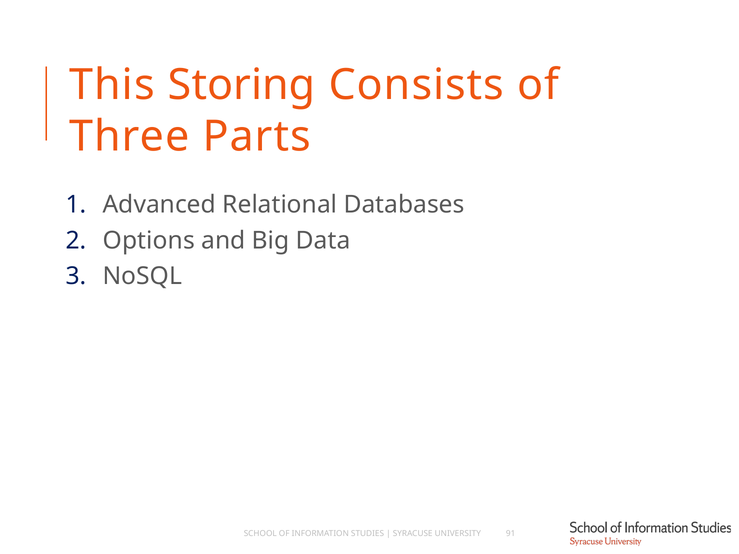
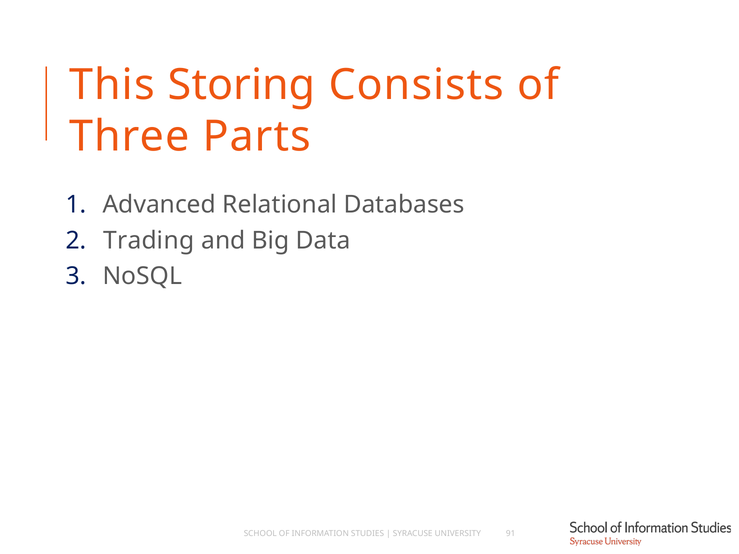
Options: Options -> Trading (149, 241)
